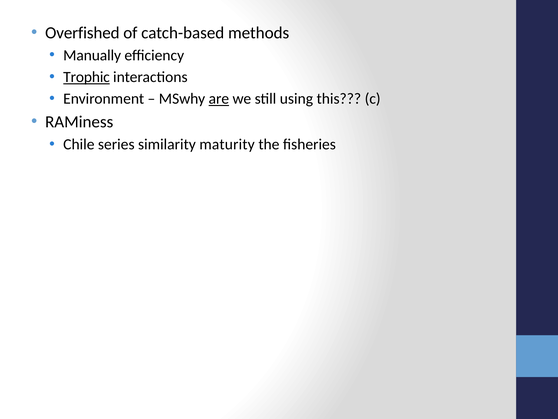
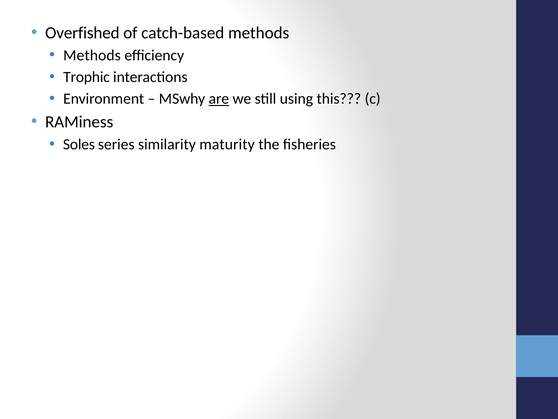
Manually: Manually -> Methods (92, 55)
Trophic underline: present -> none (86, 77)
Chile: Chile -> Soles (79, 144)
